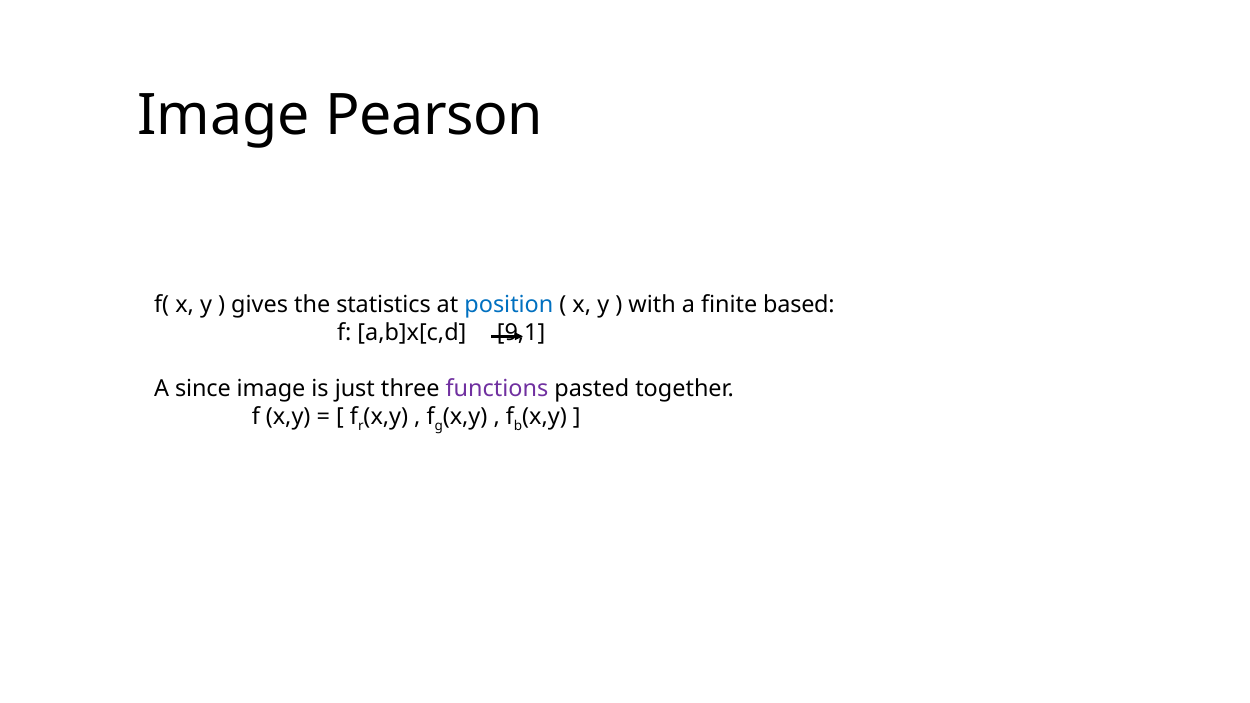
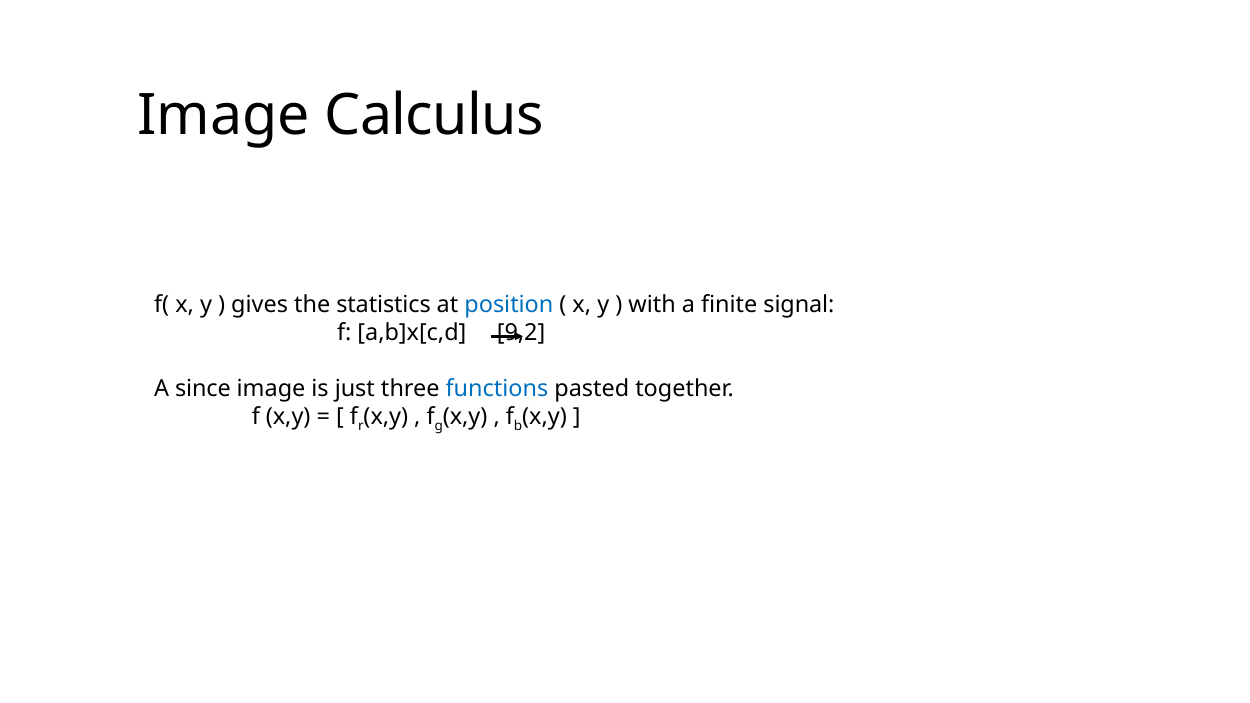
Pearson: Pearson -> Calculus (434, 115)
based: based -> signal (799, 304)
9,1: 9,1 -> 9,2 (521, 333)
functions colour: purple -> blue (497, 389)
